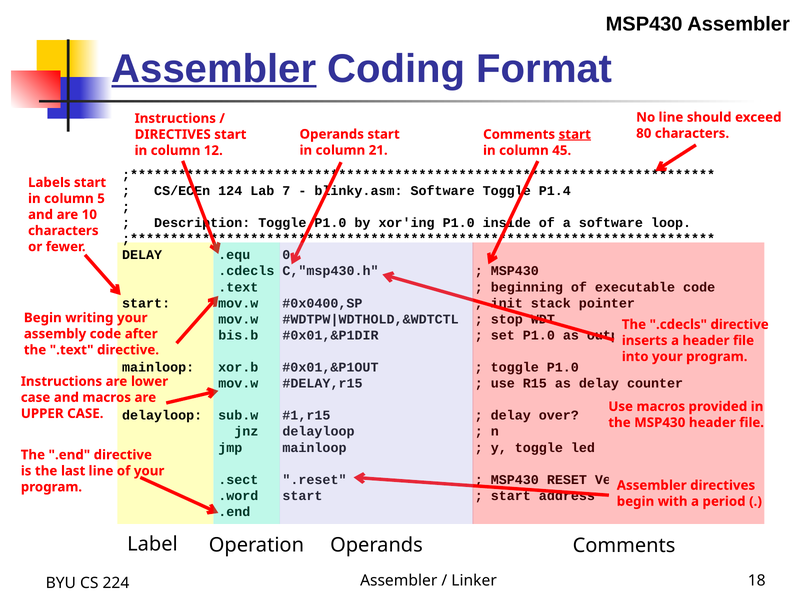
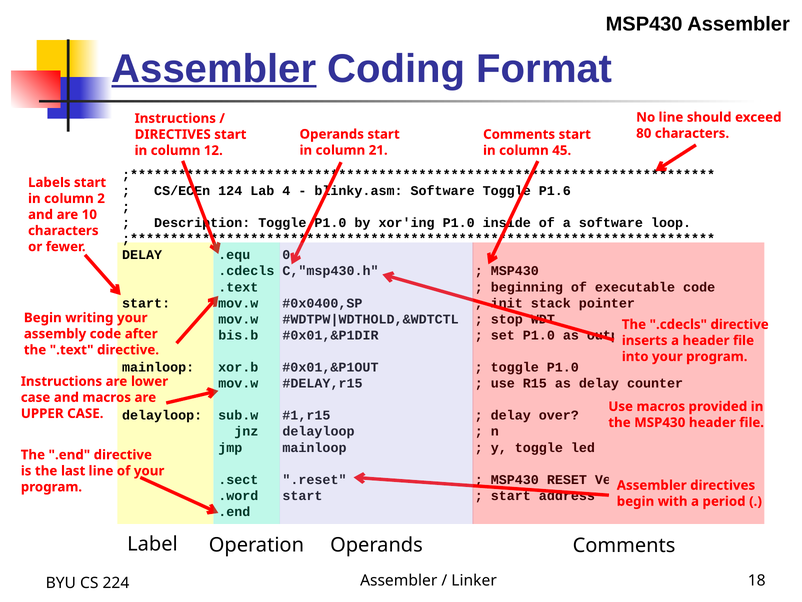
start underline: present -> none (575, 134)
7: 7 -> 4 (286, 191)
P1.4: P1.4 -> P1.6 (555, 191)
5: 5 -> 2 (101, 198)
